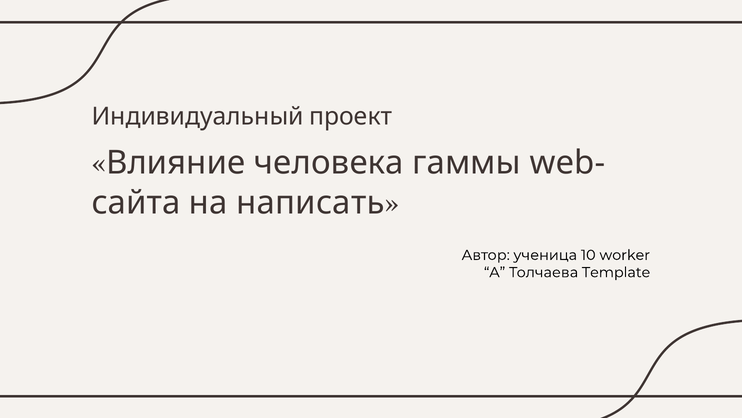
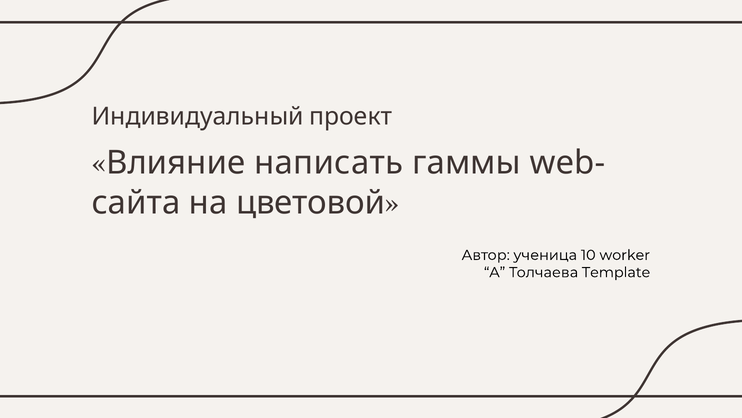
человека: человека -> написать (329, 163)
написать: написать -> цветовой (311, 202)
